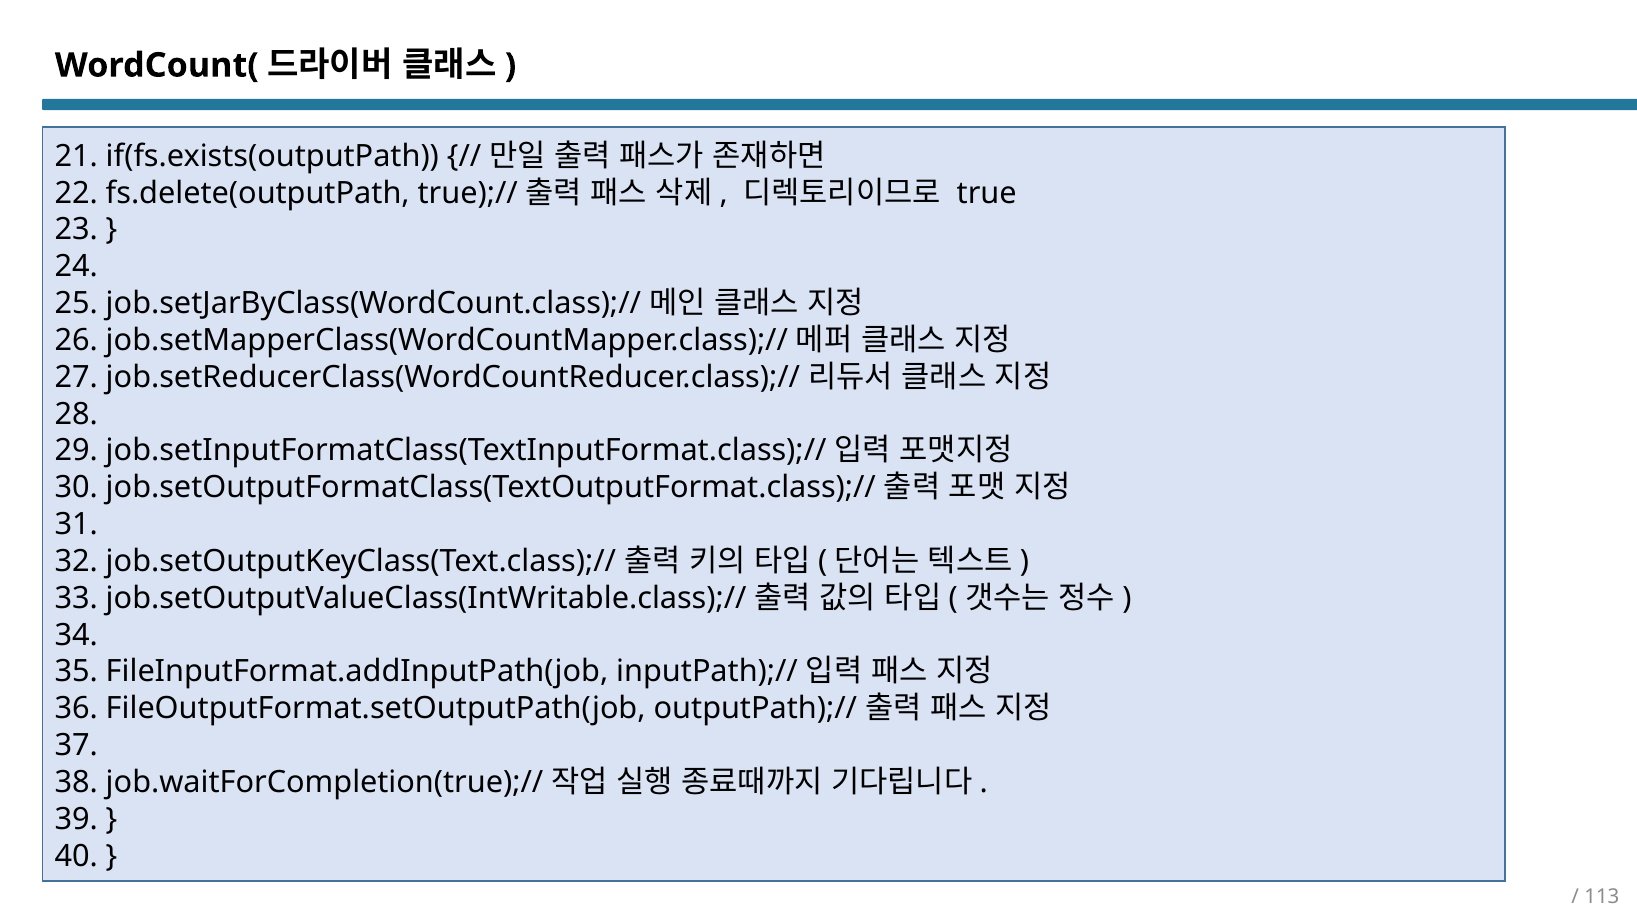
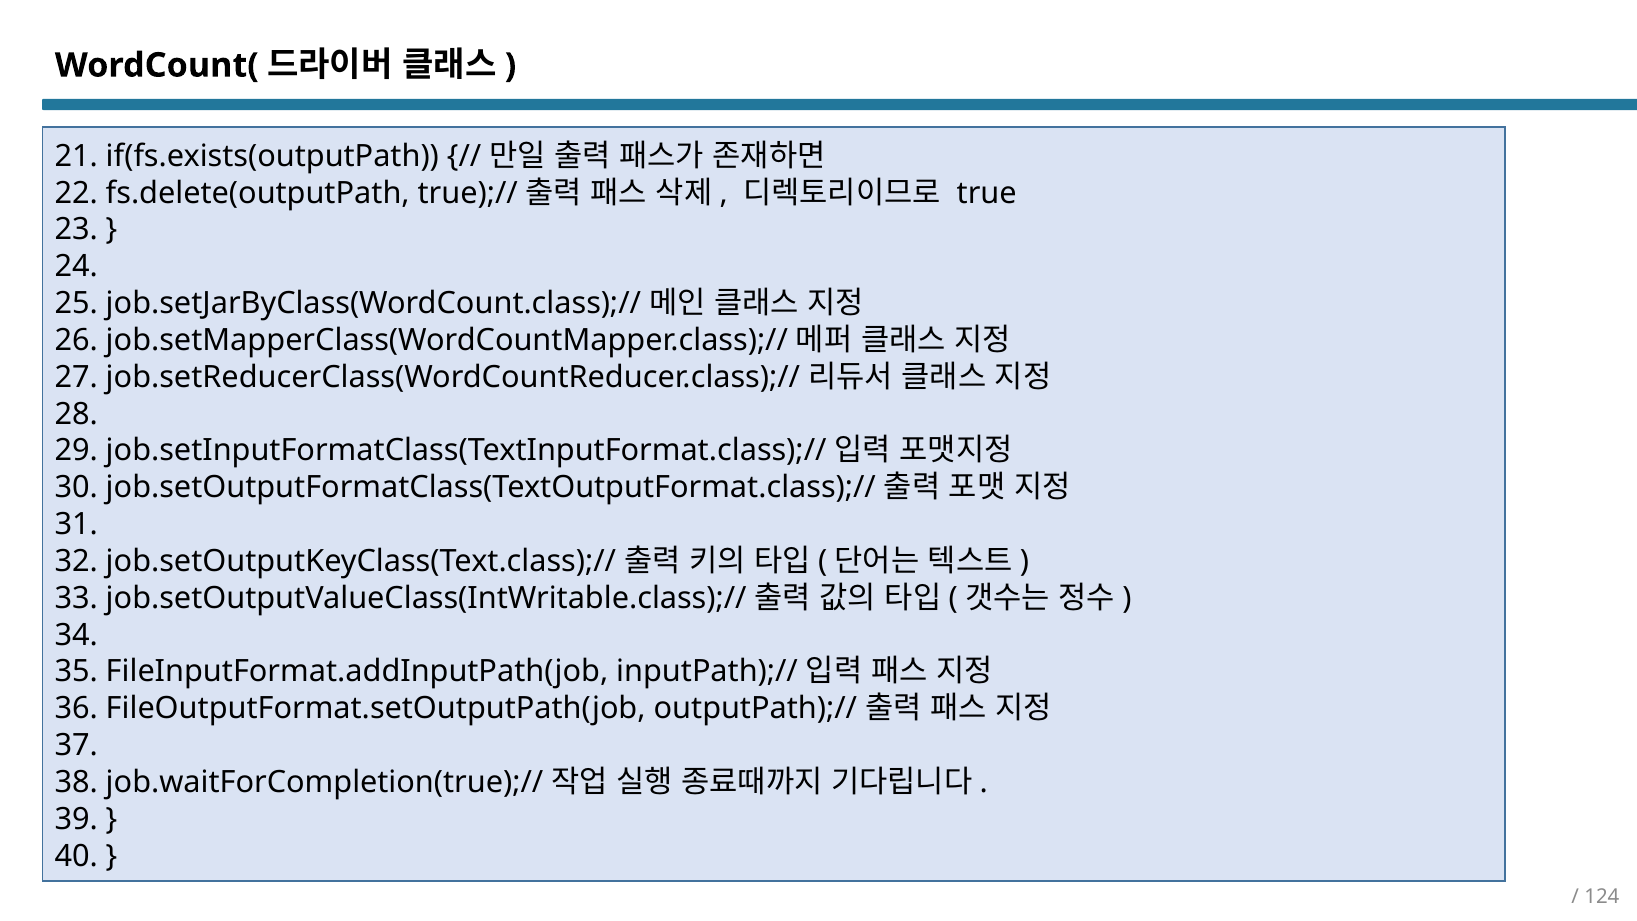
113: 113 -> 124 (1602, 897)
